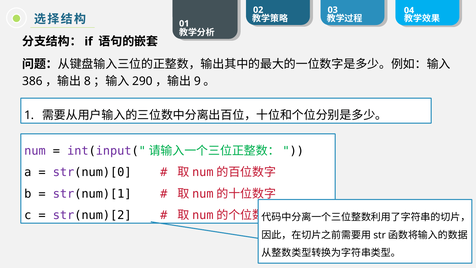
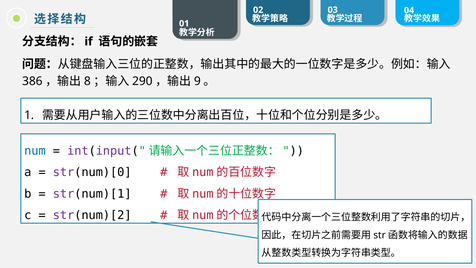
num colour: purple -> blue (35, 151)
